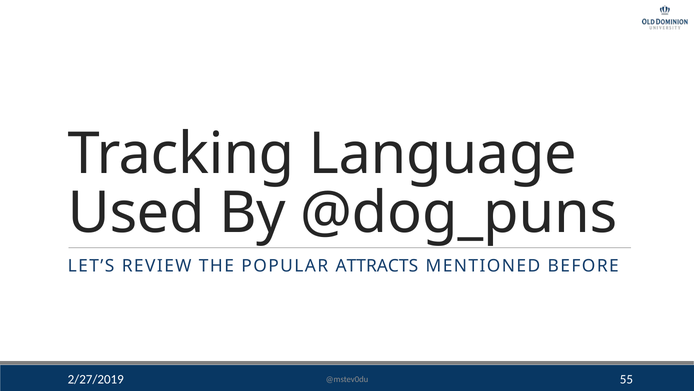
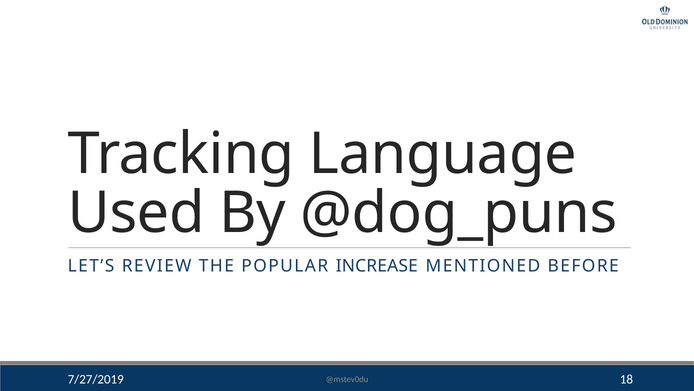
ATTRACTS: ATTRACTS -> INCREASE (377, 265)
2/27/2019: 2/27/2019 -> 7/27/2019 (96, 379)
55: 55 -> 18 (626, 379)
